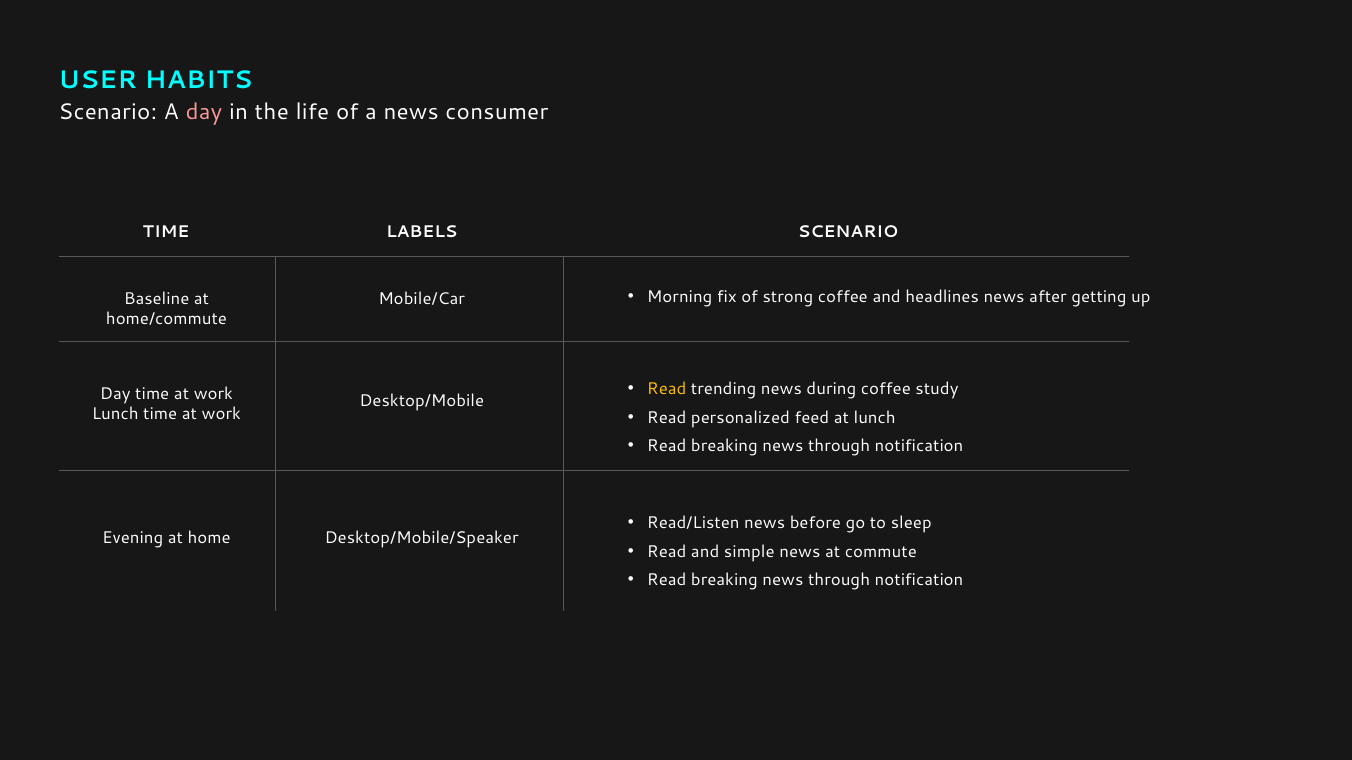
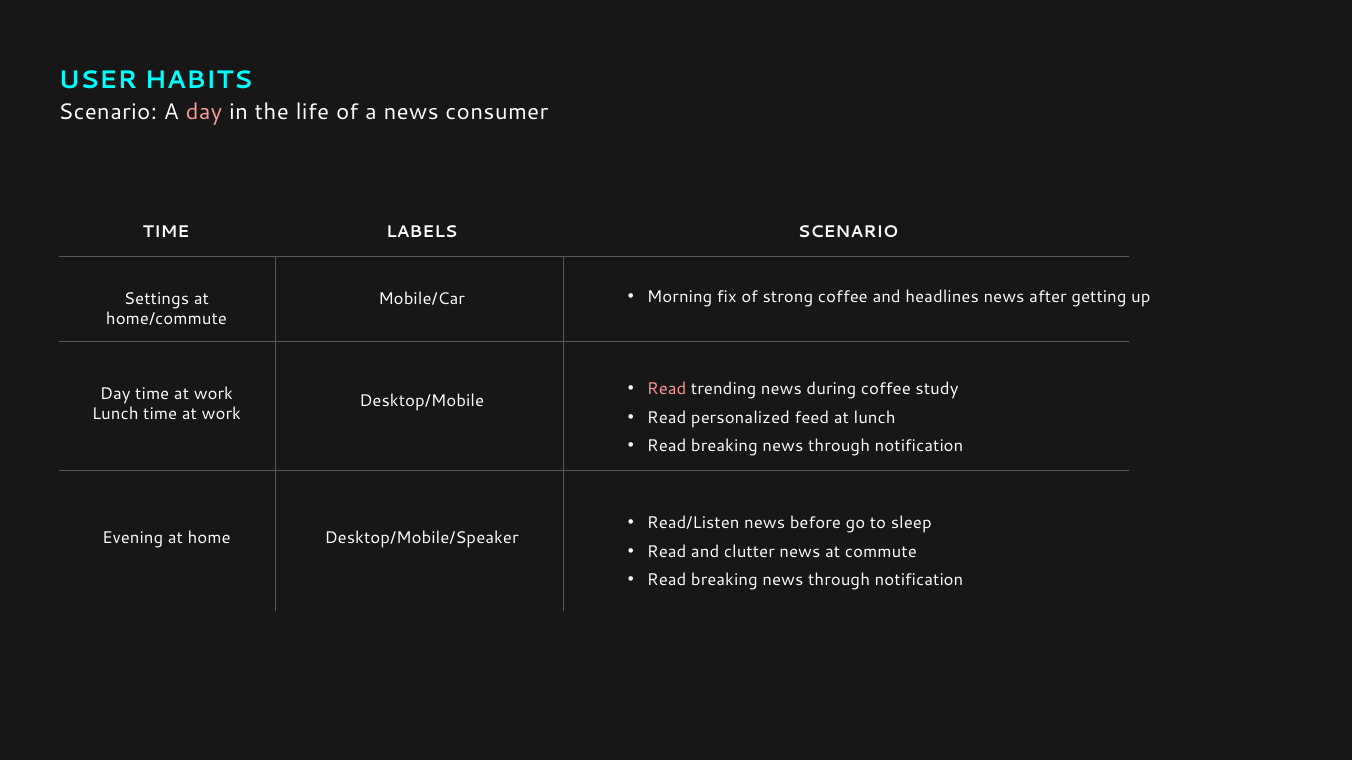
Baseline: Baseline -> Settings (157, 299)
Read colour: yellow -> pink (667, 389)
simple: simple -> clutter (749, 552)
